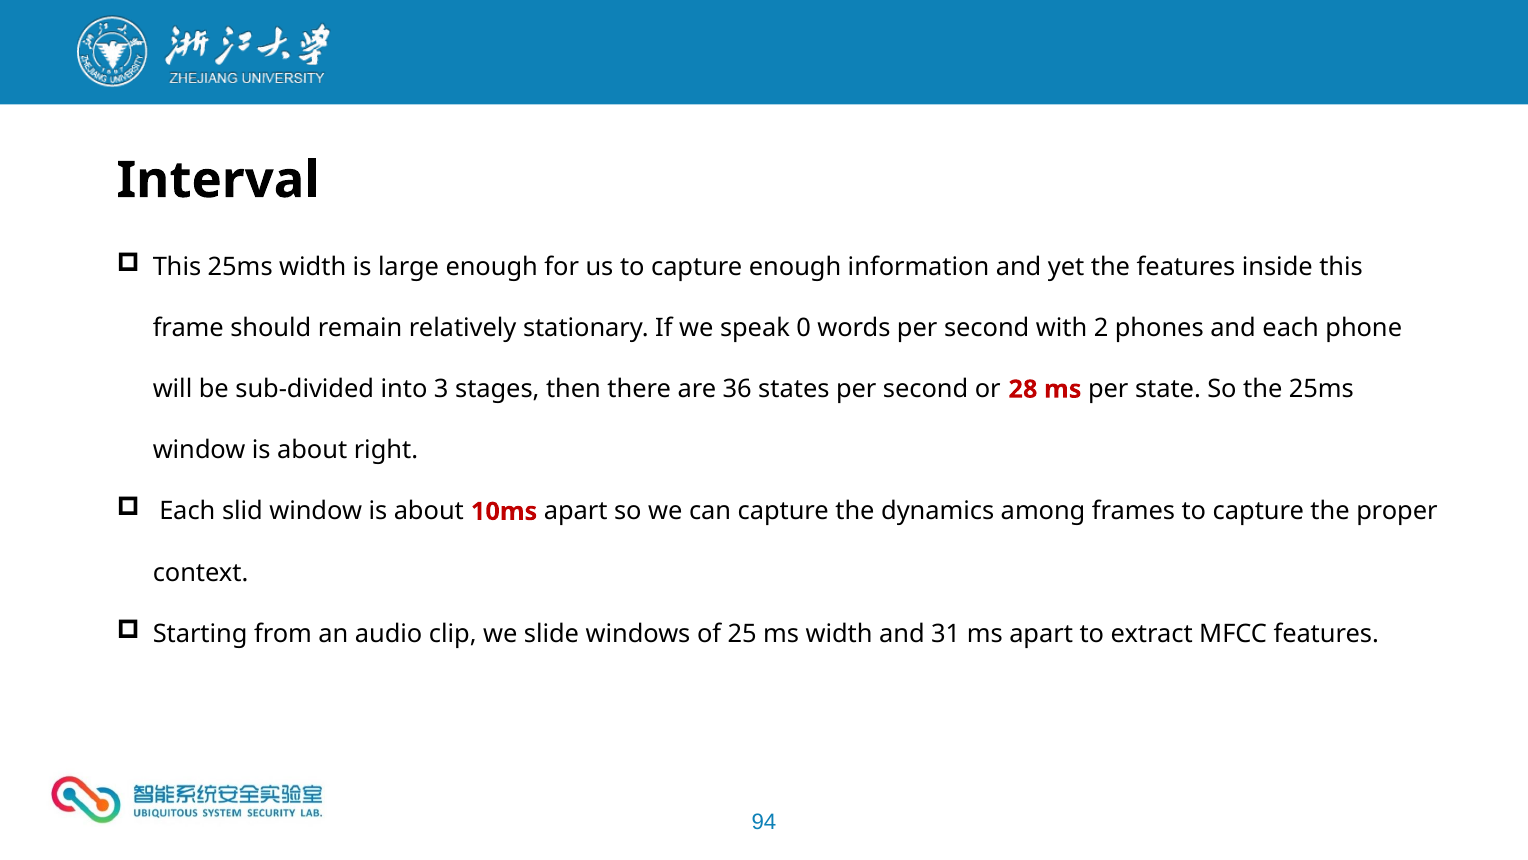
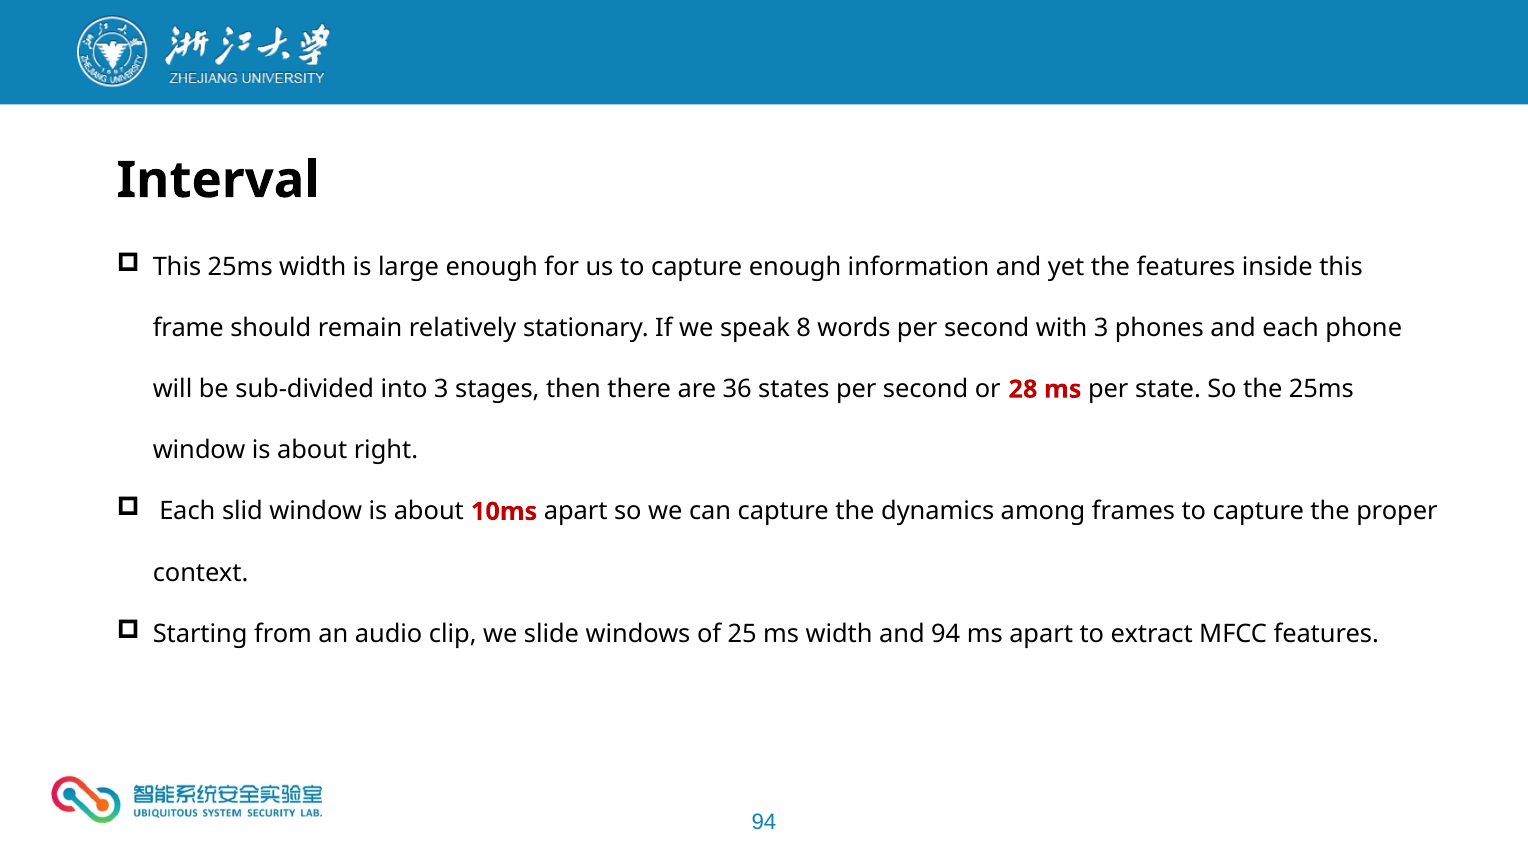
0: 0 -> 8 (804, 328)
with 2: 2 -> 3 (1101, 328)
and 31: 31 -> 94 (946, 633)
